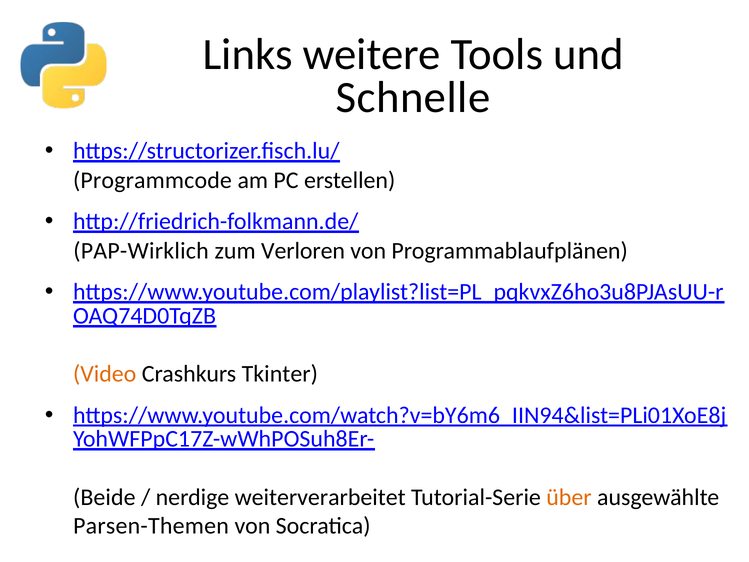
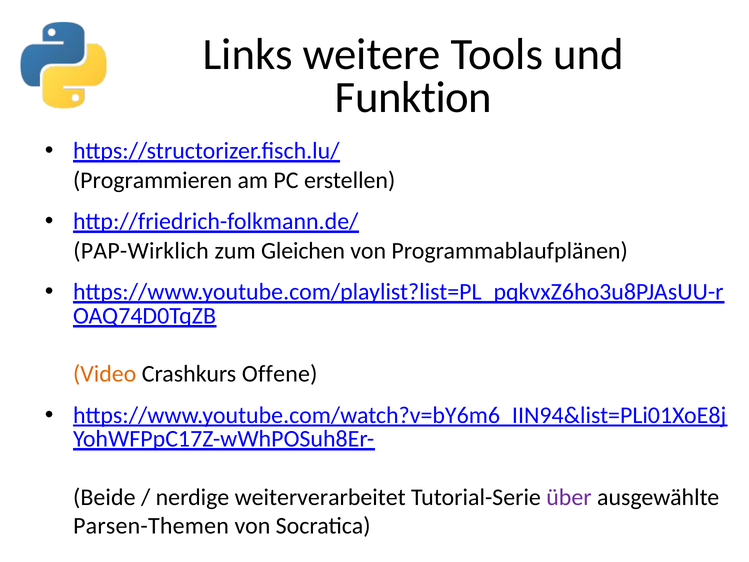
Schnelle: Schnelle -> Funktion (413, 97)
Programmcode: Programmcode -> Programmieren (153, 180)
Verloren: Verloren -> Gleichen (303, 251)
Tkinter: Tkinter -> Offene (280, 374)
über colour: orange -> purple (569, 497)
